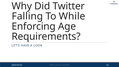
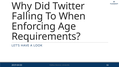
While: While -> When (72, 16)
